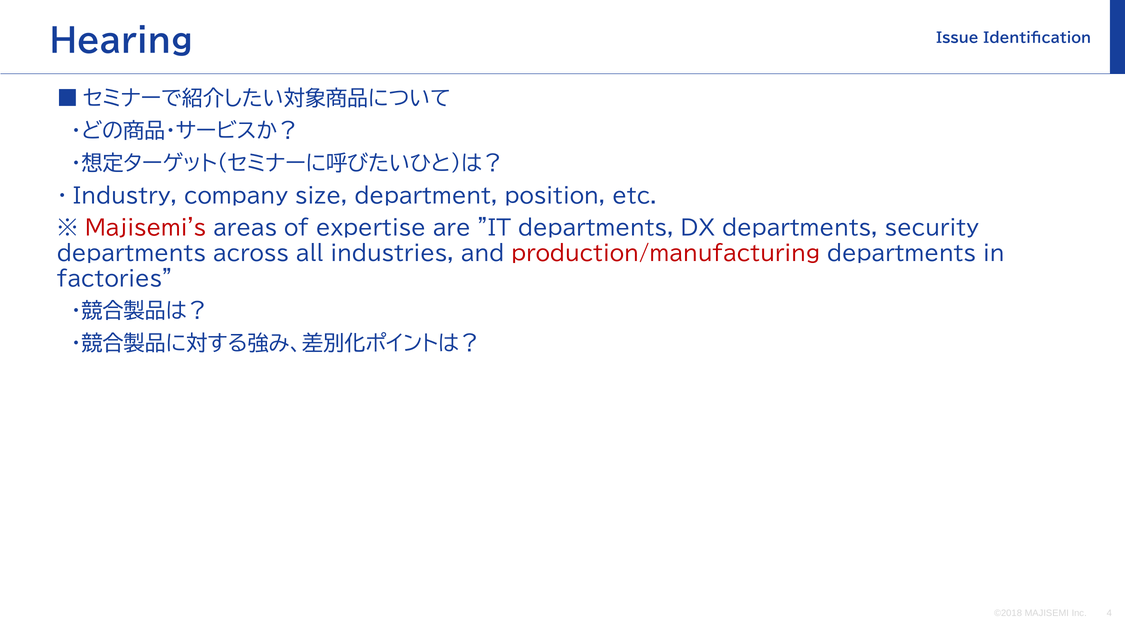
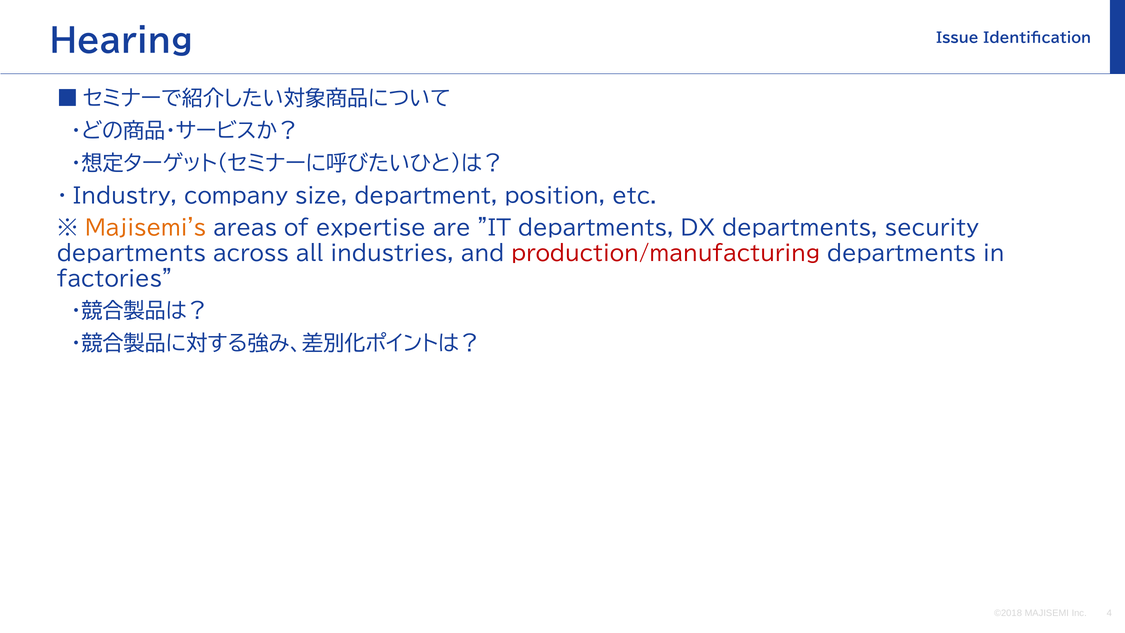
Majisemi's colour: red -> orange (146, 228)
